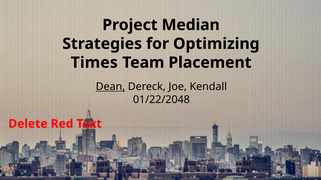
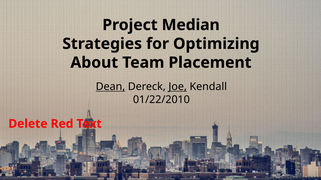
Times: Times -> About (94, 63)
Joe underline: none -> present (178, 87)
01/22/2048: 01/22/2048 -> 01/22/2010 (161, 100)
